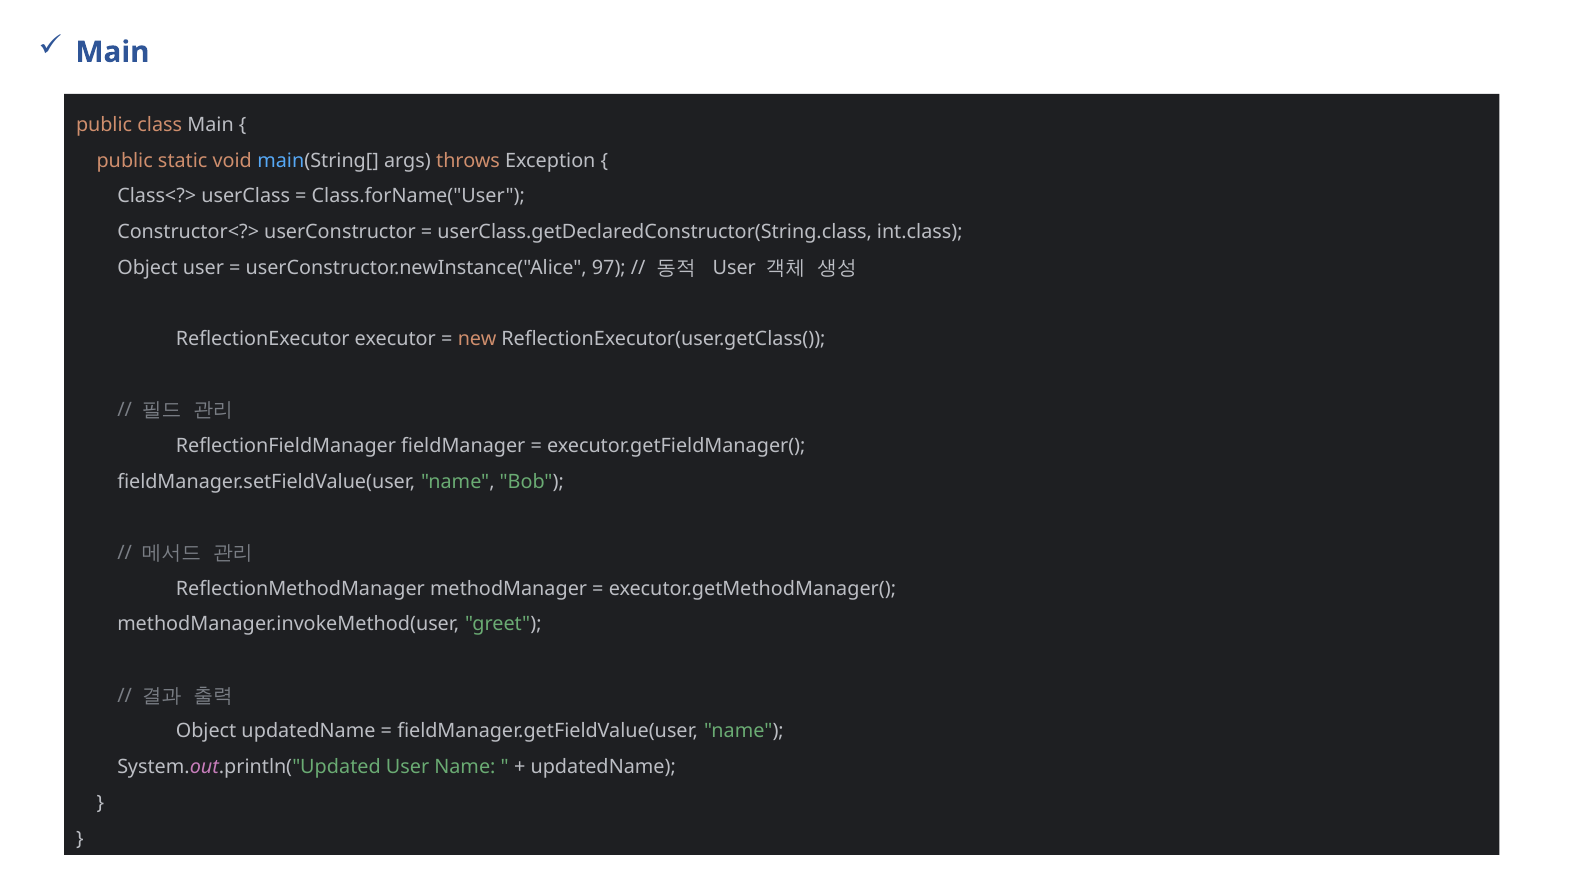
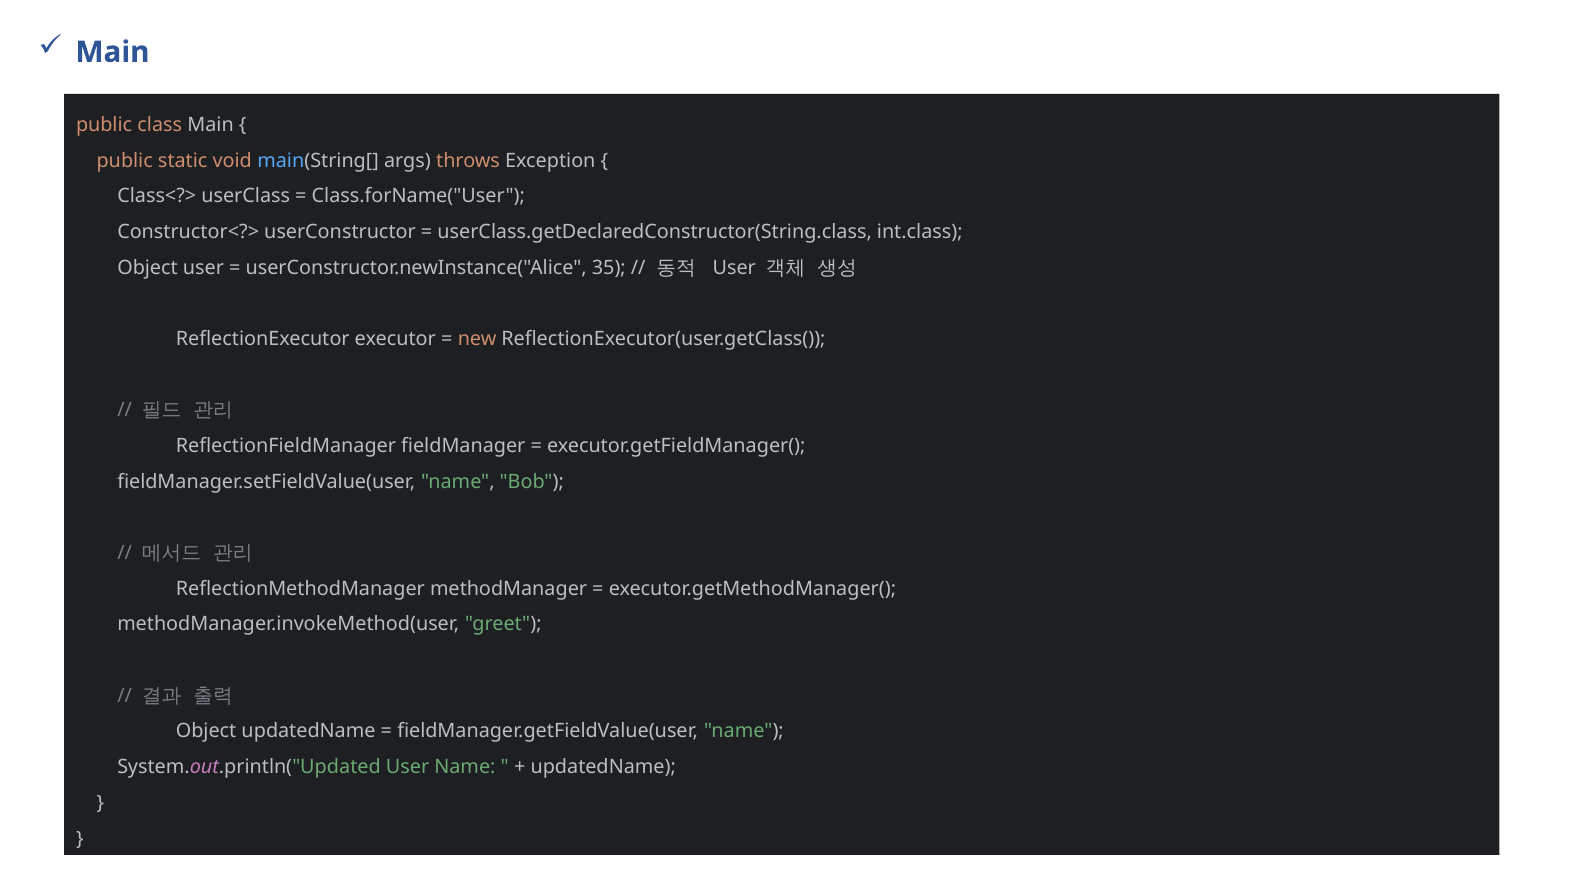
97: 97 -> 35 (609, 268)
